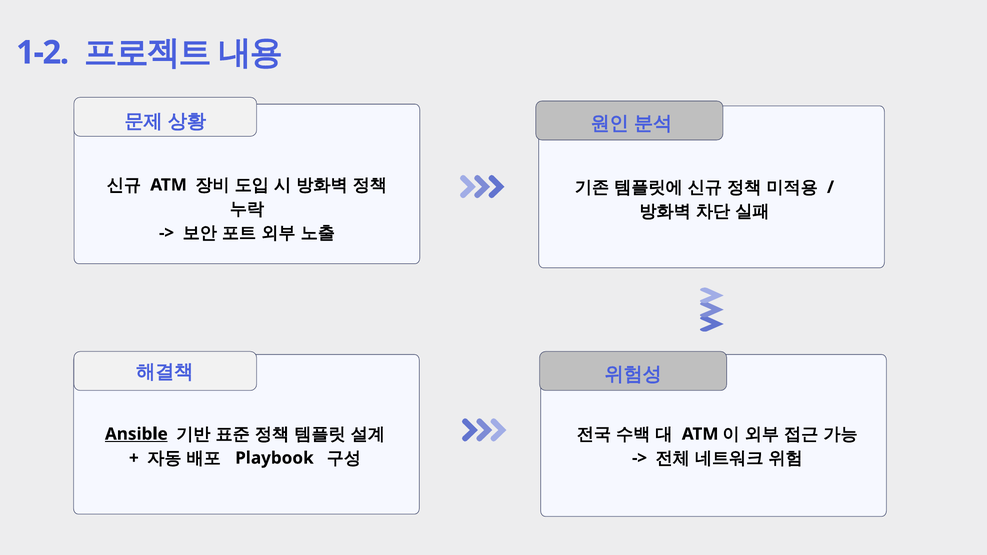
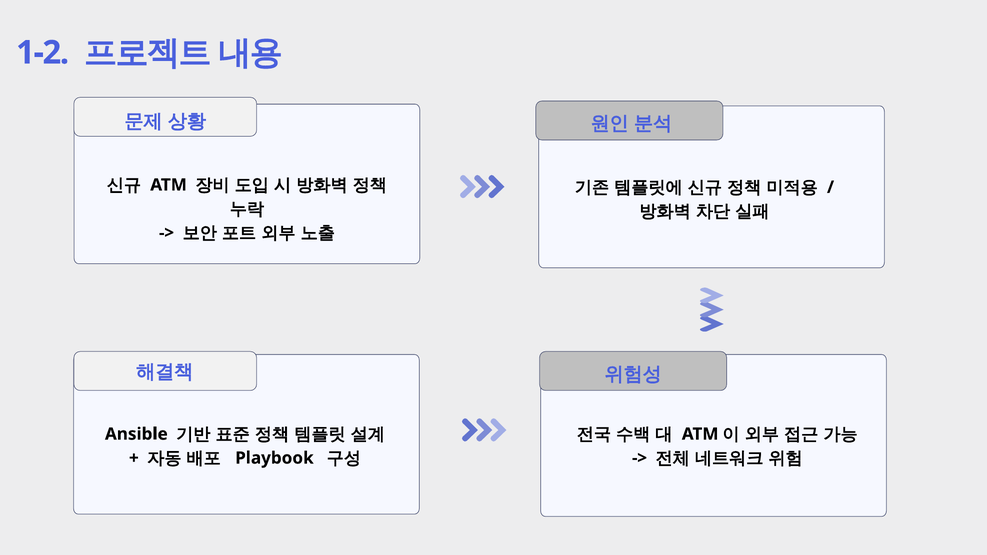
Ansible underline: present -> none (136, 434)
